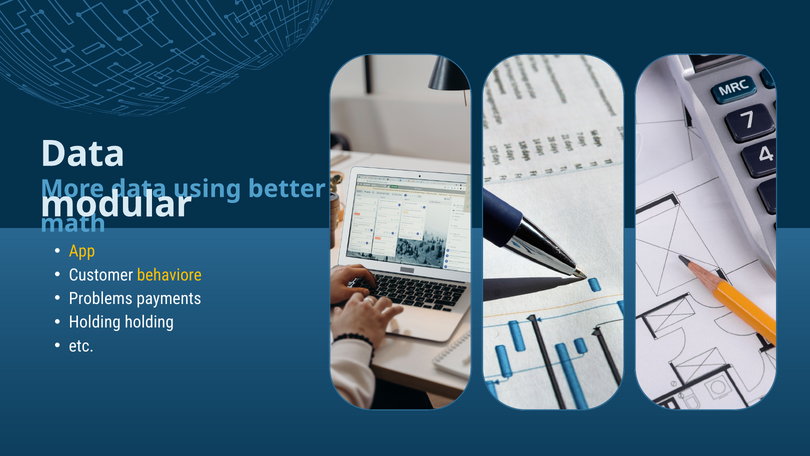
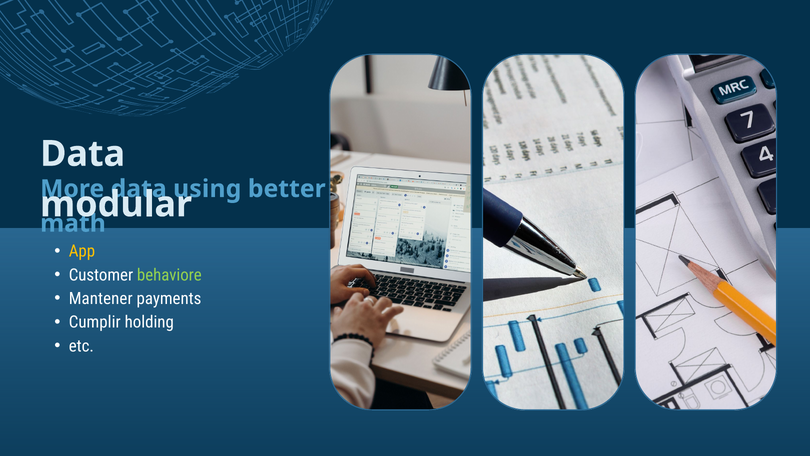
behaviore colour: yellow -> light green (169, 275)
Problems: Problems -> Mantener (101, 298)
Holding: Holding -> Cumplir (95, 322)
